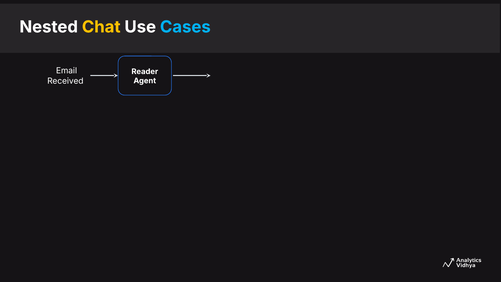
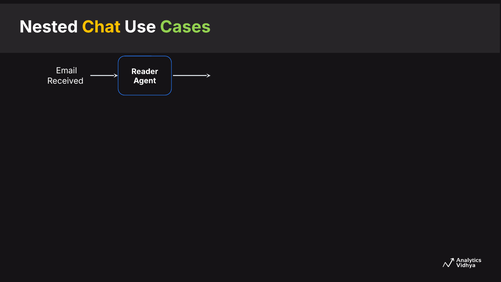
Cases colour: light blue -> light green (185, 27)
